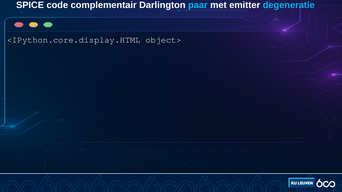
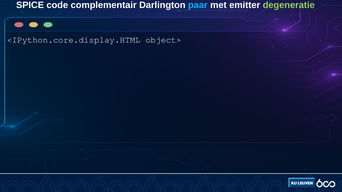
degeneratie colour: light blue -> light green (289, 5)
